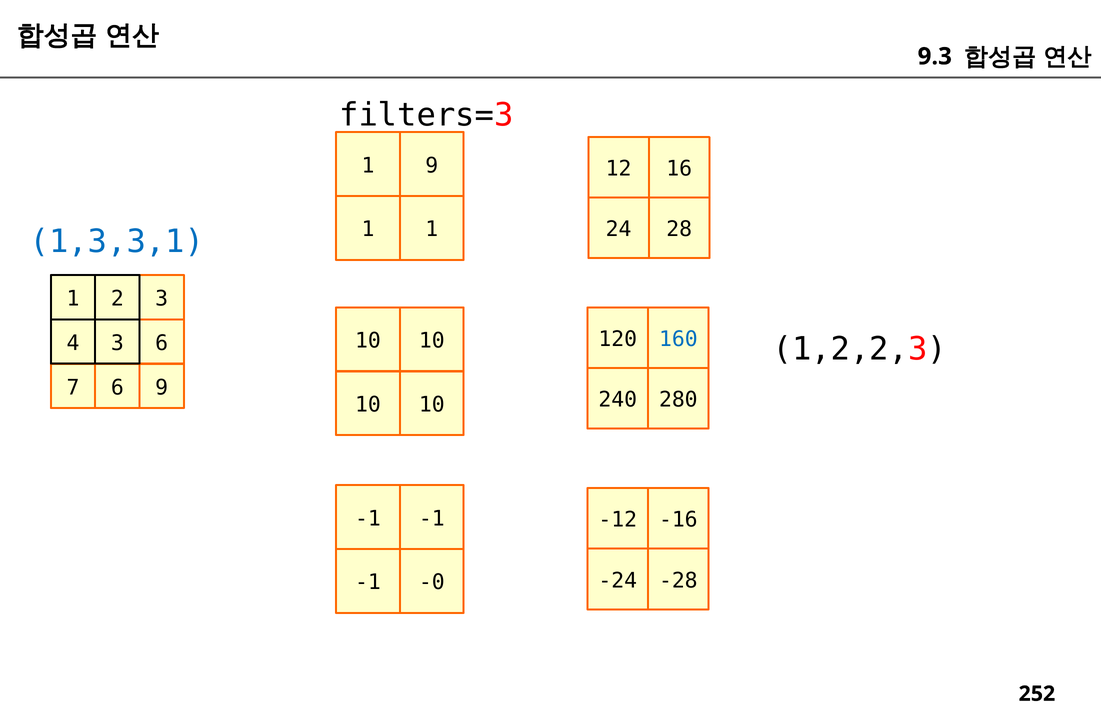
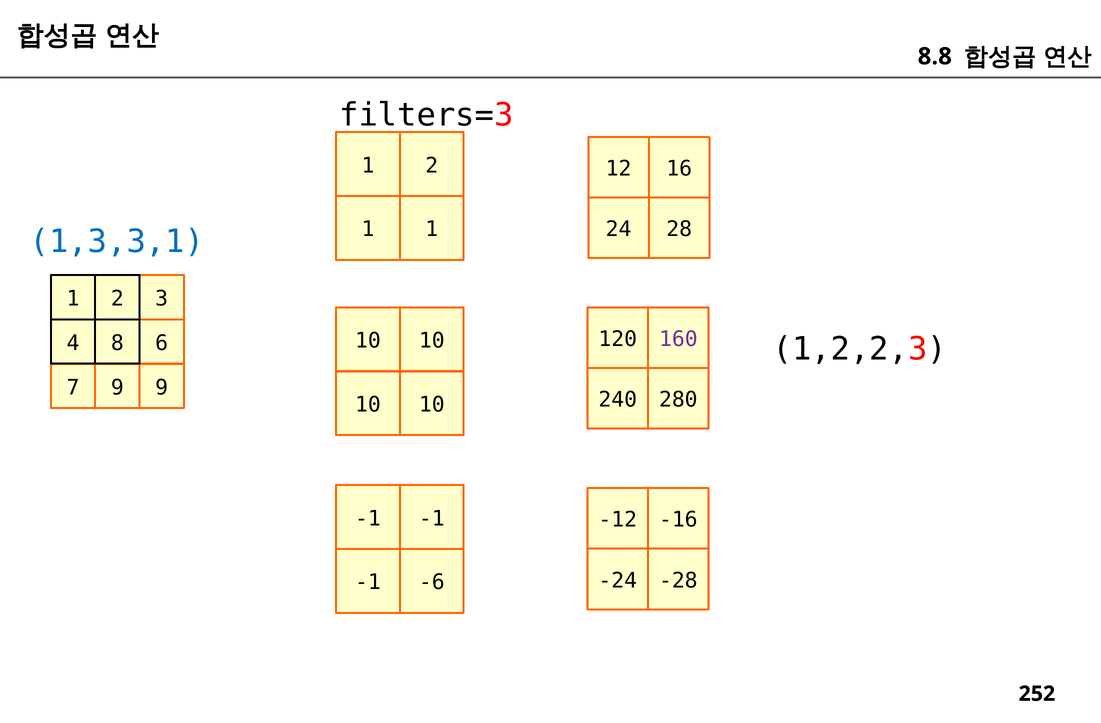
9.3: 9.3 -> 8.8 (935, 56)
9: 9 -> 2 (432, 166)
160 colour: blue -> purple (678, 339)
4 3: 3 -> 8 (117, 343)
7 6: 6 -> 9 (117, 388)
-0: -0 -> -6 (432, 583)
